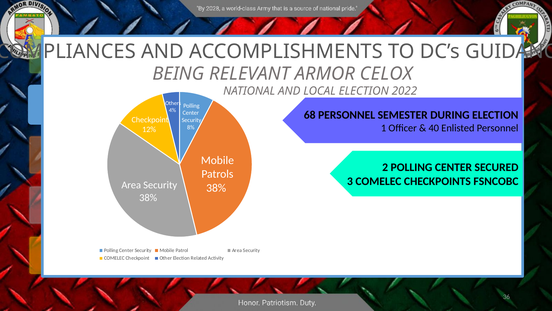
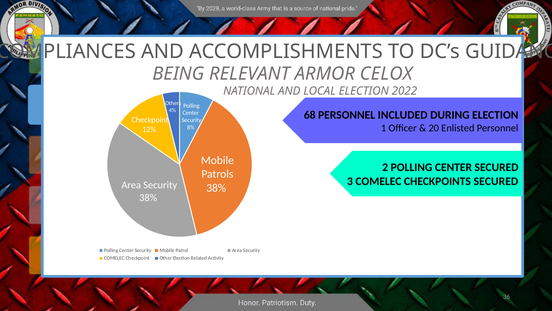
SEMESTER: SEMESTER -> INCLUDED (403, 115)
40: 40 -> 20 (434, 128)
CHECKPOINTS FSNCOBC: FSNCOBC -> SECURED (496, 181)
